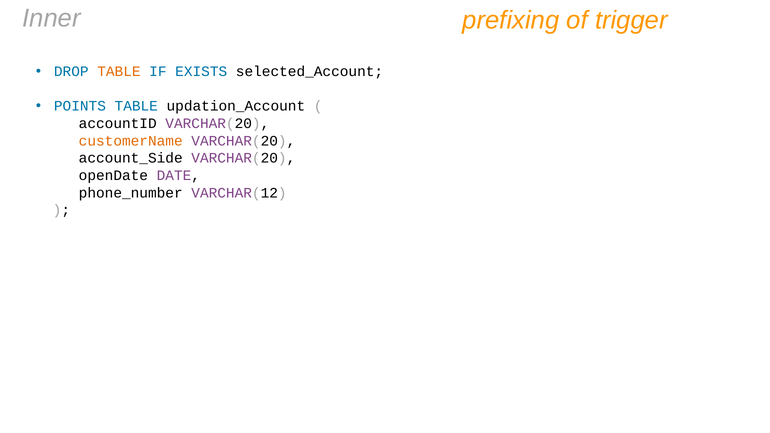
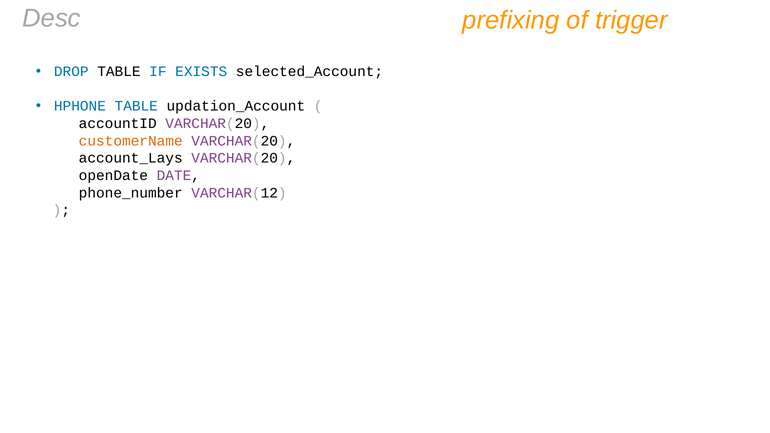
Inner: Inner -> Desc (52, 18)
TABLE colour: orange -> black (119, 72)
POINTS: POINTS -> HPHONE (80, 106)
account_Side: account_Side -> account_Lays (131, 158)
